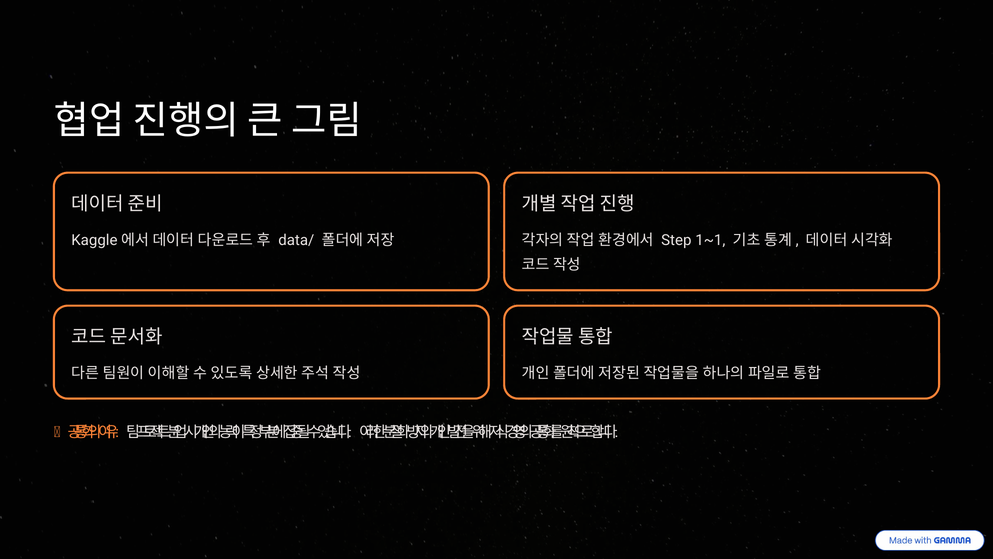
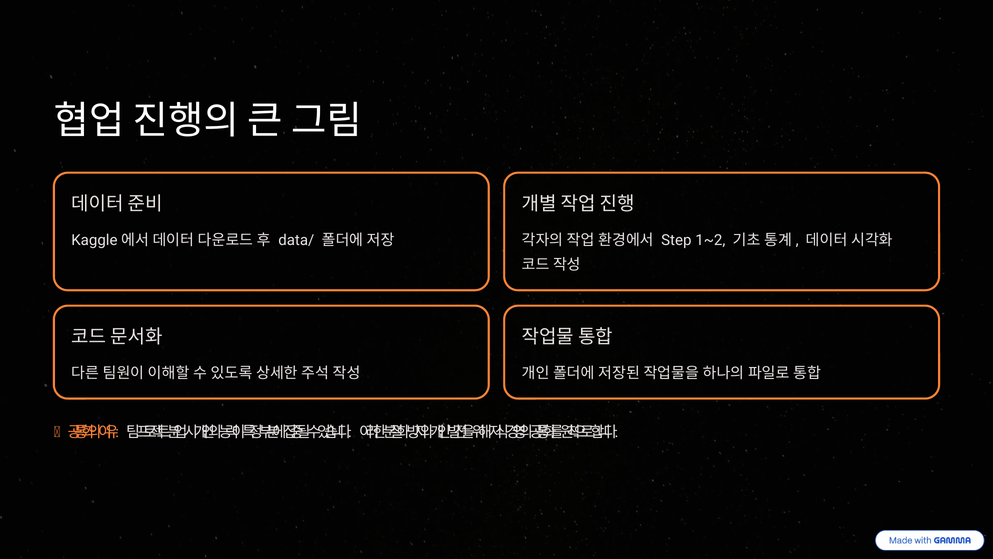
1~1: 1~1 -> 1~2 (710, 240)
